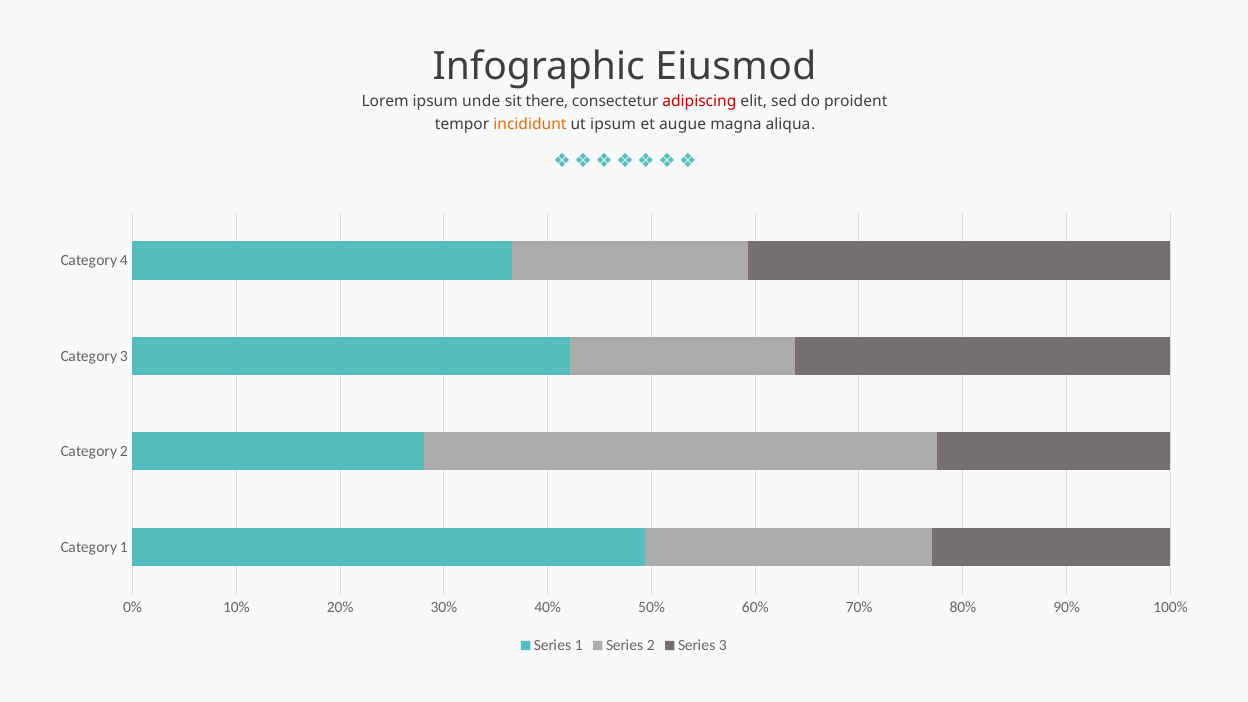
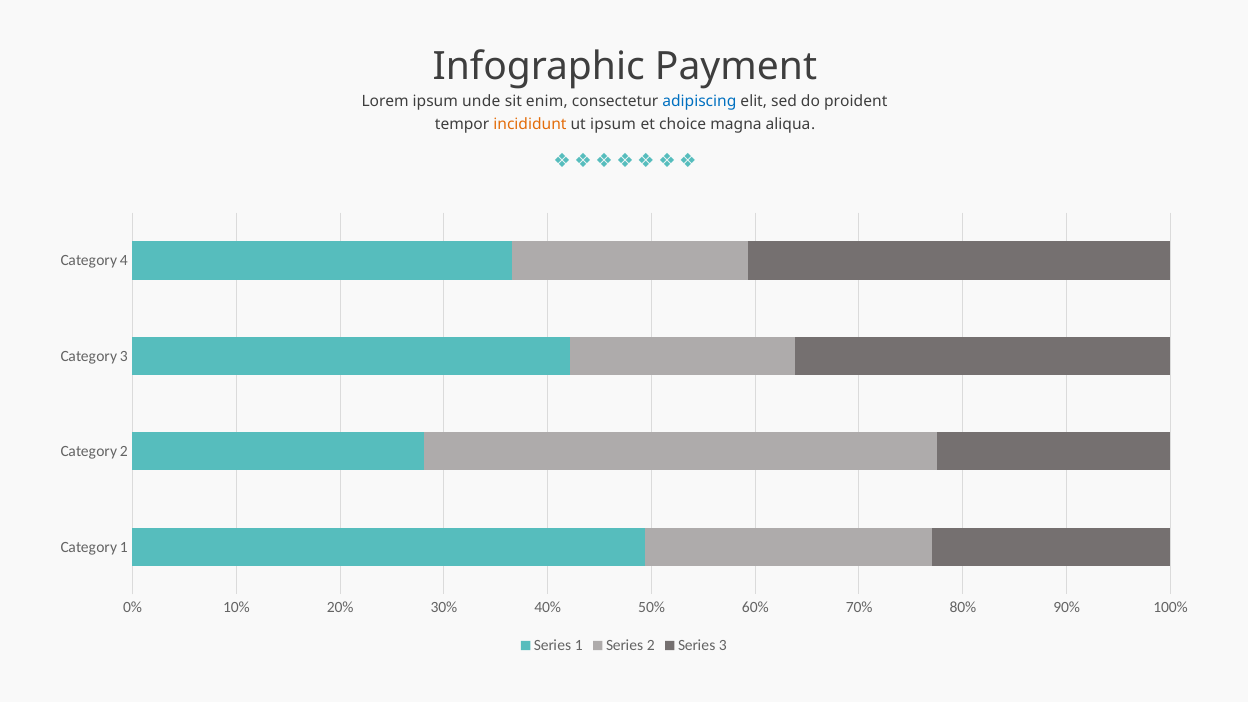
Eiusmod: Eiusmod -> Payment (736, 67)
there: there -> enim (547, 101)
adipiscing colour: red -> blue (699, 101)
augue: augue -> choice (683, 125)
